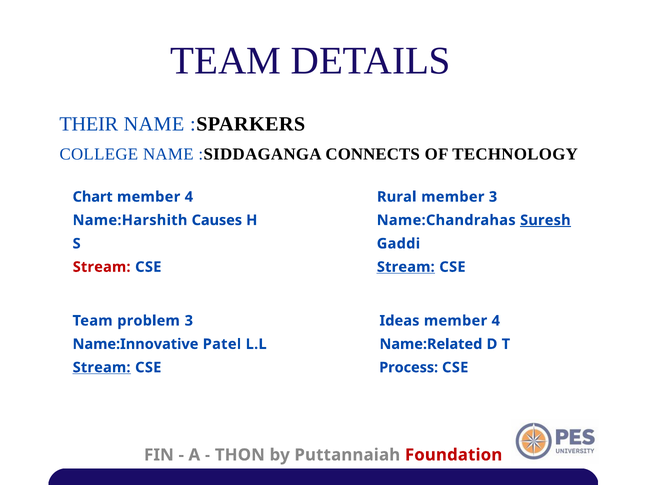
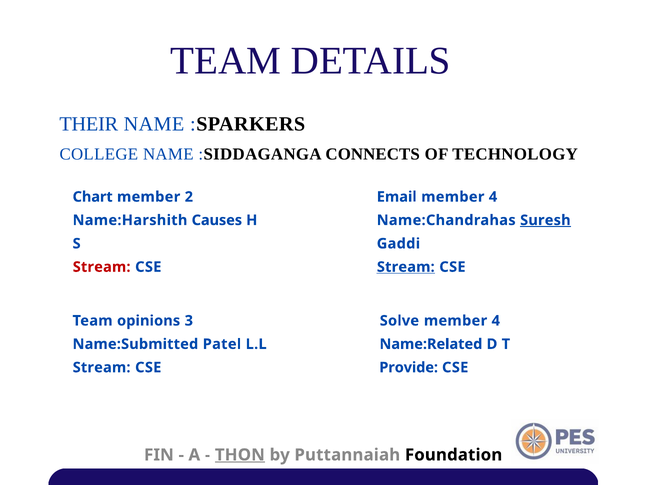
4: 4 -> 2 (189, 197)
Rural: Rural -> Email (397, 197)
3: 3 -> 4 (493, 197)
problem: problem -> opinions (149, 321)
Ideas: Ideas -> Solve (399, 321)
Name:Innovative: Name:Innovative -> Name:Submitted (135, 344)
Stream underline: present -> none (102, 368)
Process: Process -> Provide (409, 368)
THON underline: none -> present (240, 455)
Foundation colour: red -> black (454, 455)
